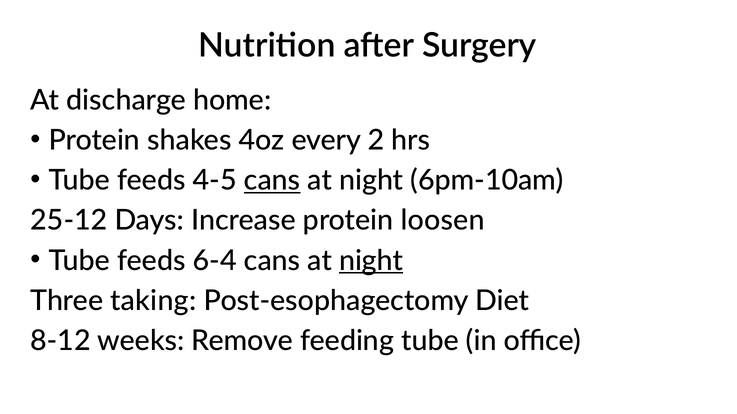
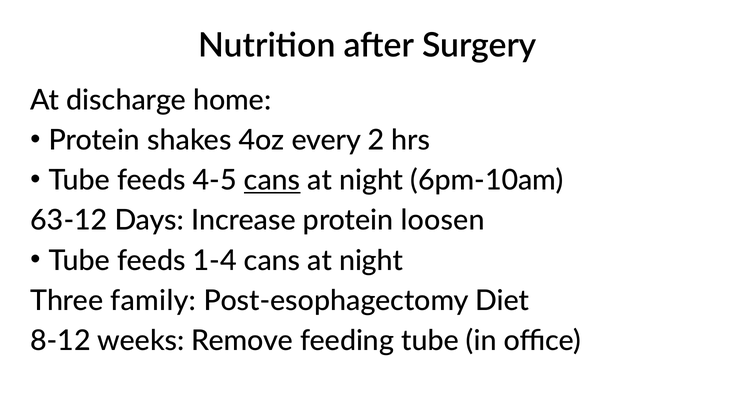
25-12: 25-12 -> 63-12 (69, 221)
6-4: 6-4 -> 1-4 (215, 261)
night underline: present -> none (371, 261)
taking: taking -> family (153, 301)
